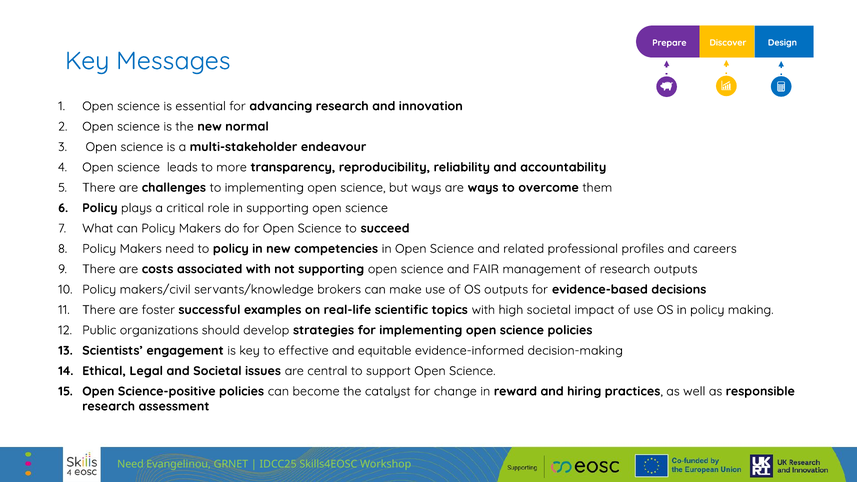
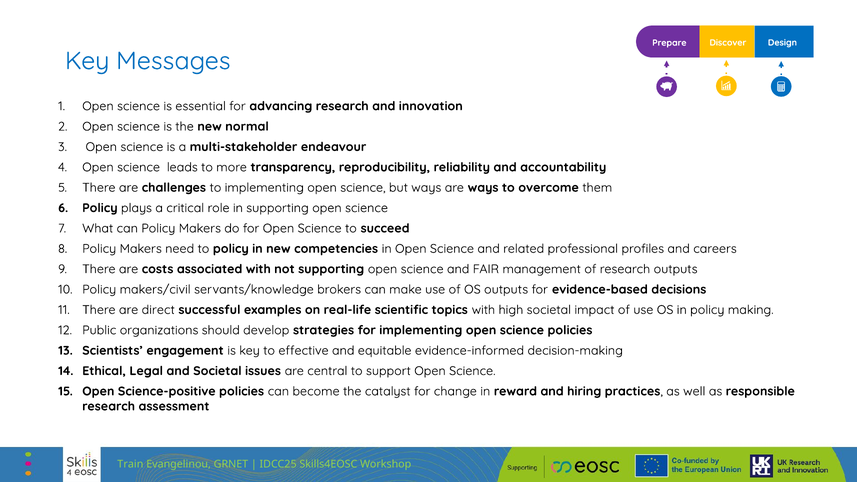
foster: foster -> direct (158, 310)
Need: Need -> Train (130, 464)
